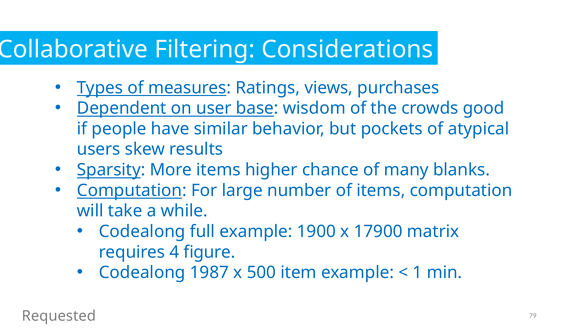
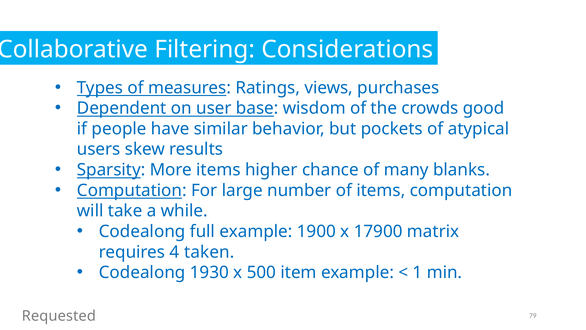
figure: figure -> taken (209, 252)
1987: 1987 -> 1930 (209, 272)
